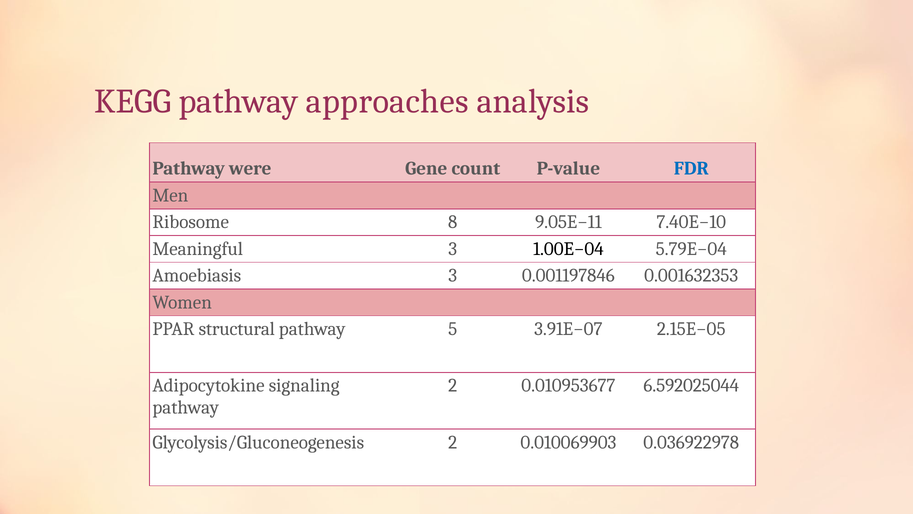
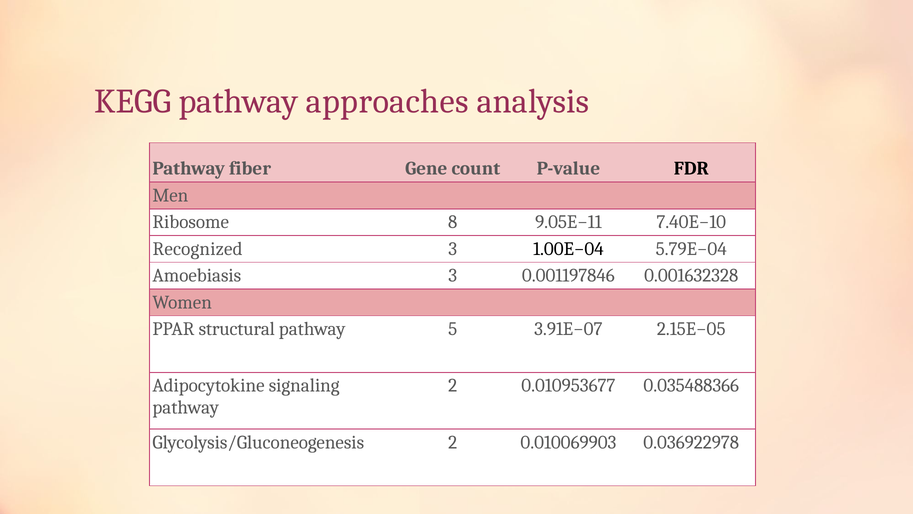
were: were -> fiber (250, 169)
FDR colour: blue -> black (691, 169)
Meaningful: Meaningful -> Recognized (198, 249)
0.001632353: 0.001632353 -> 0.001632328 (691, 275)
6.592025044: 6.592025044 -> 0.035488366 (691, 385)
